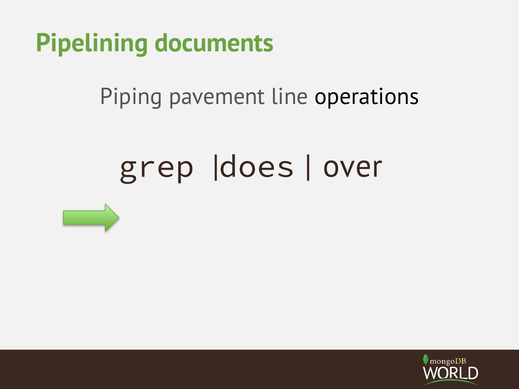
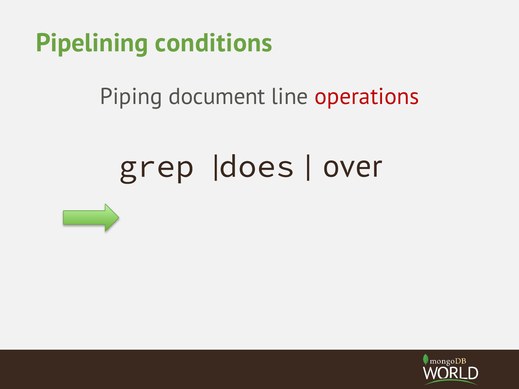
documents: documents -> conditions (214, 43)
pavement: pavement -> document (217, 97)
operations colour: black -> red (367, 97)
